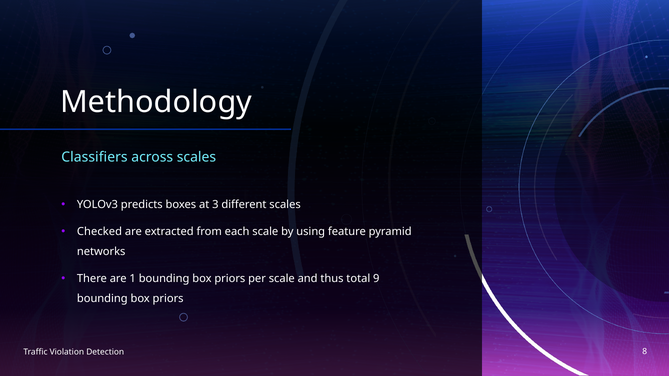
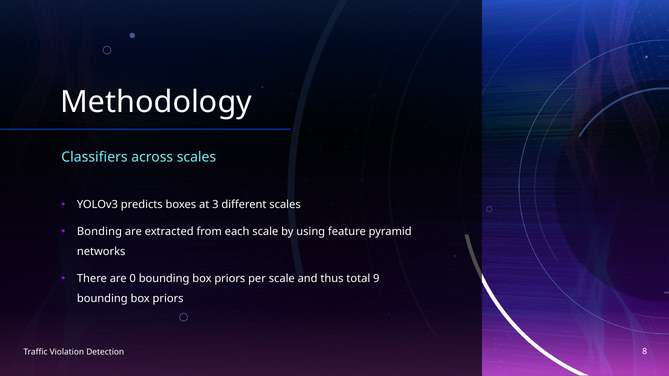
Checked: Checked -> Bonding (99, 232)
1: 1 -> 0 (133, 279)
